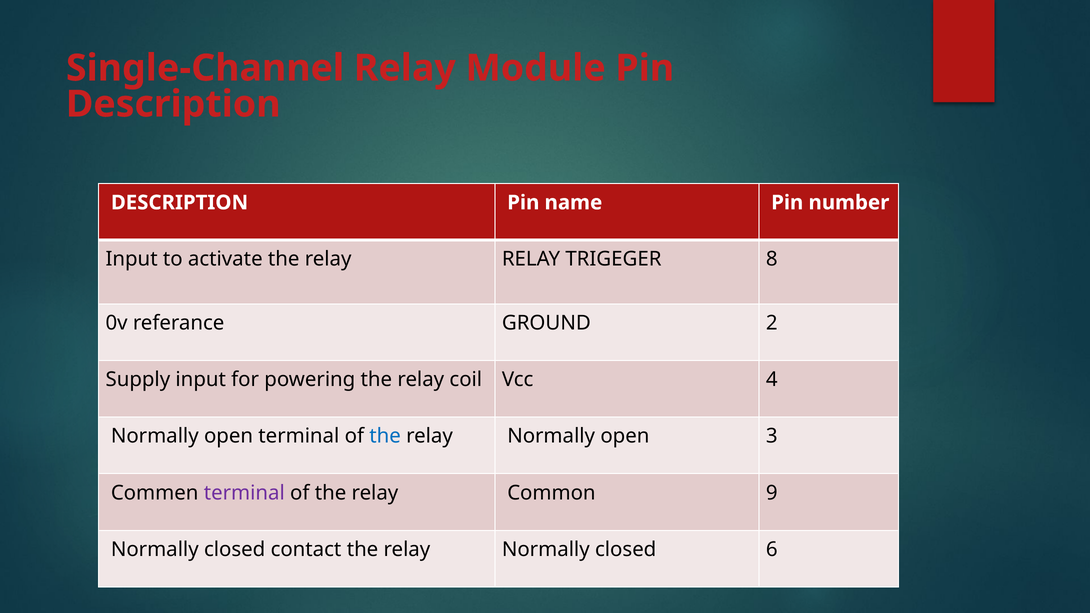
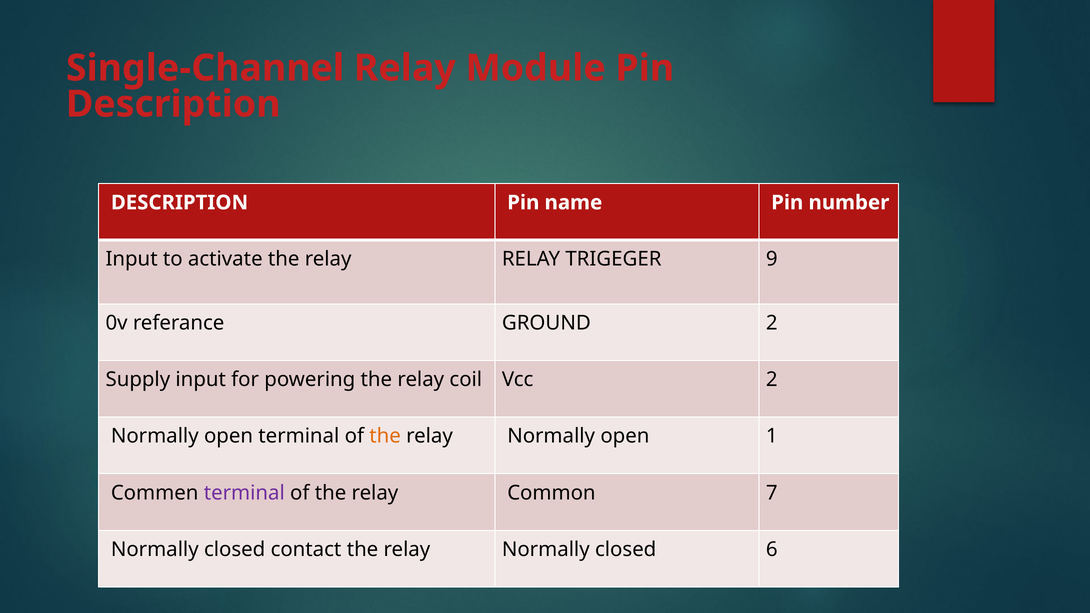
8: 8 -> 9 (772, 259)
Vcc 4: 4 -> 2 (772, 380)
the colour: blue -> orange (385, 436)
3: 3 -> 1 (772, 436)
9: 9 -> 7 (772, 493)
